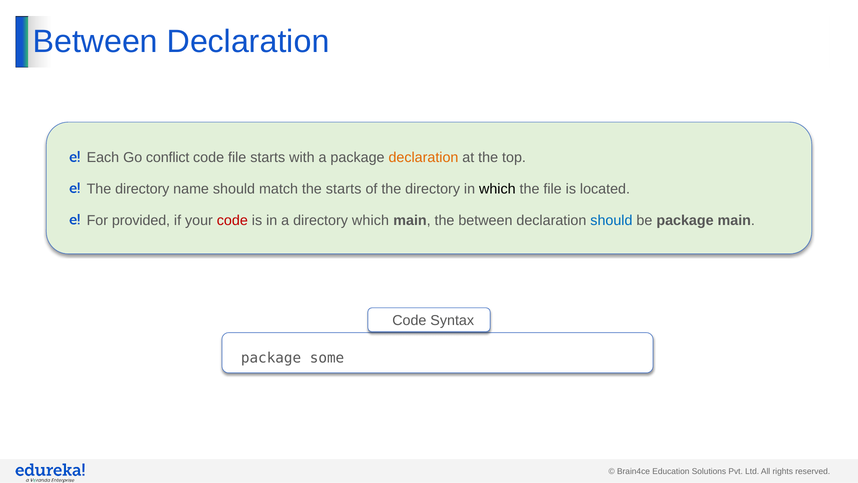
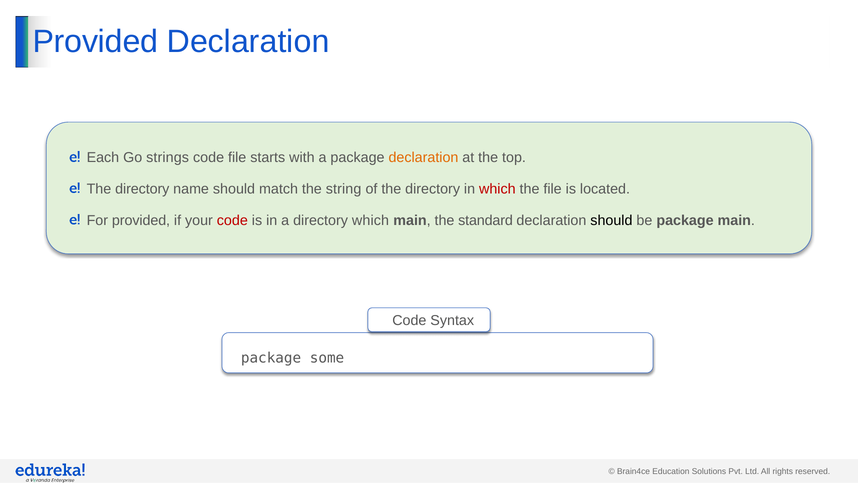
Between: Between -> Provided (95, 42)
conflict: conflict -> strings (168, 157)
the starts: starts -> string (344, 189)
which colour: black -> red (497, 189)
the between: between -> standard (486, 220)
should colour: blue -> black (611, 220)
